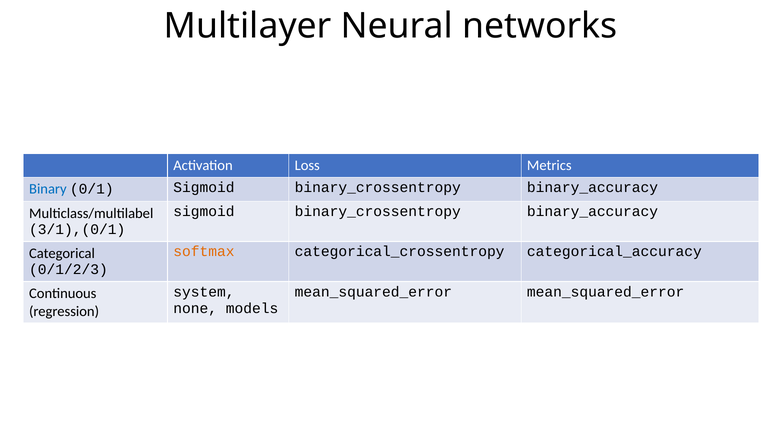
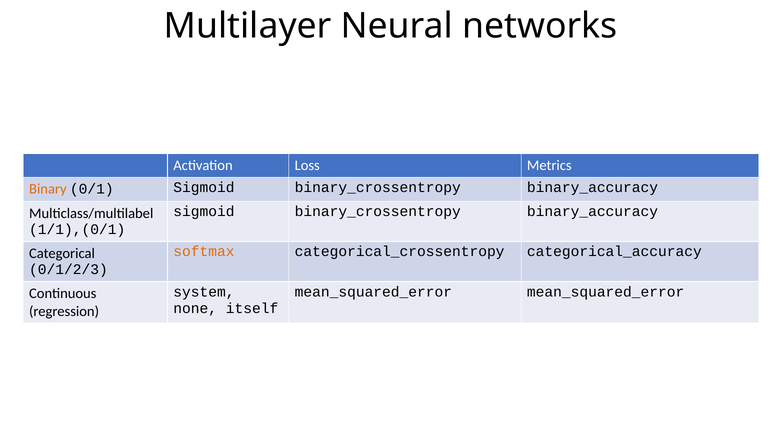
Binary colour: blue -> orange (48, 189)
3/1),(0/1: 3/1),(0/1 -> 1/1),(0/1 (77, 229)
models: models -> itself (252, 308)
